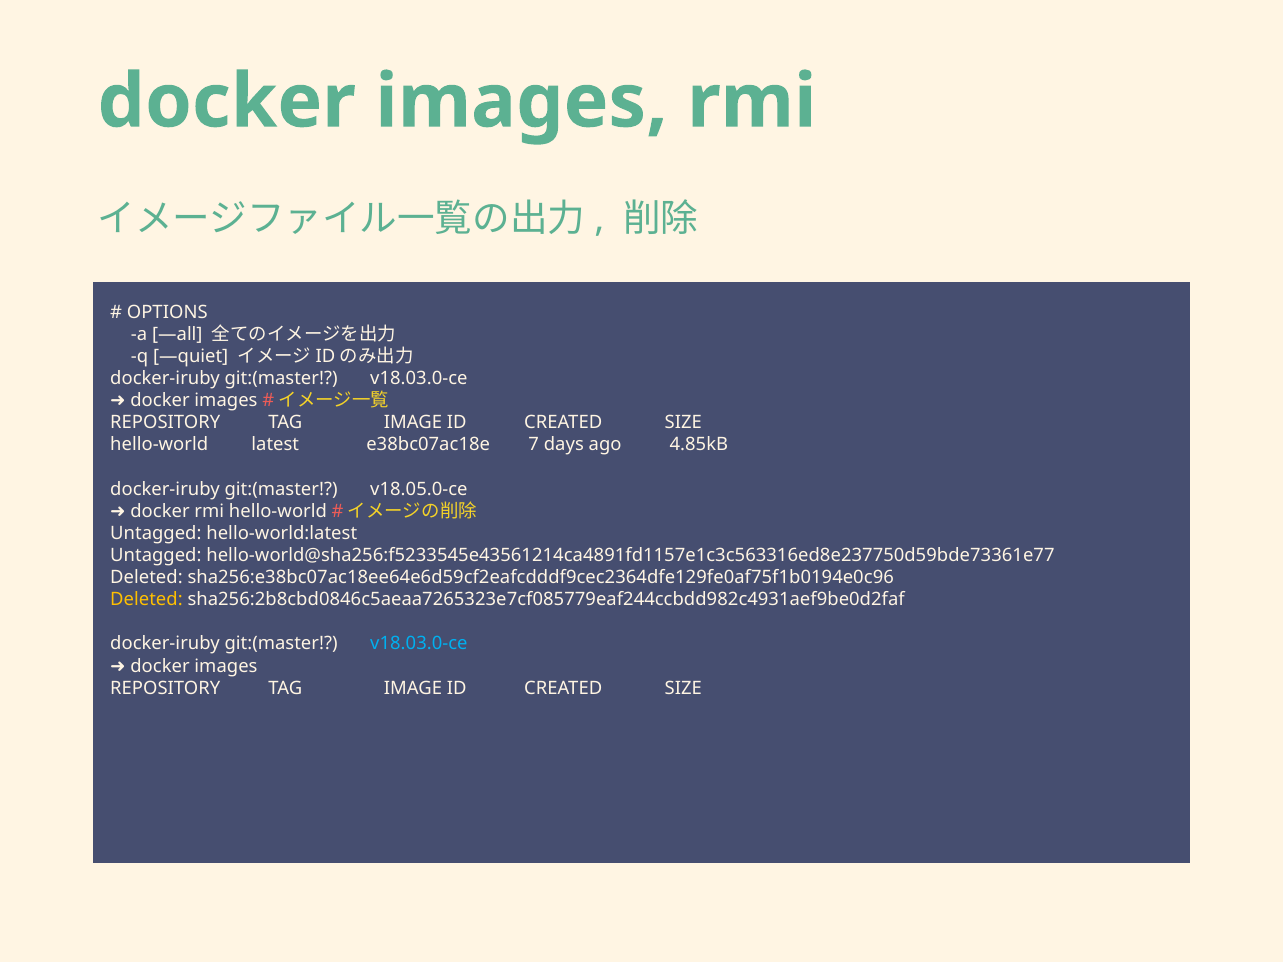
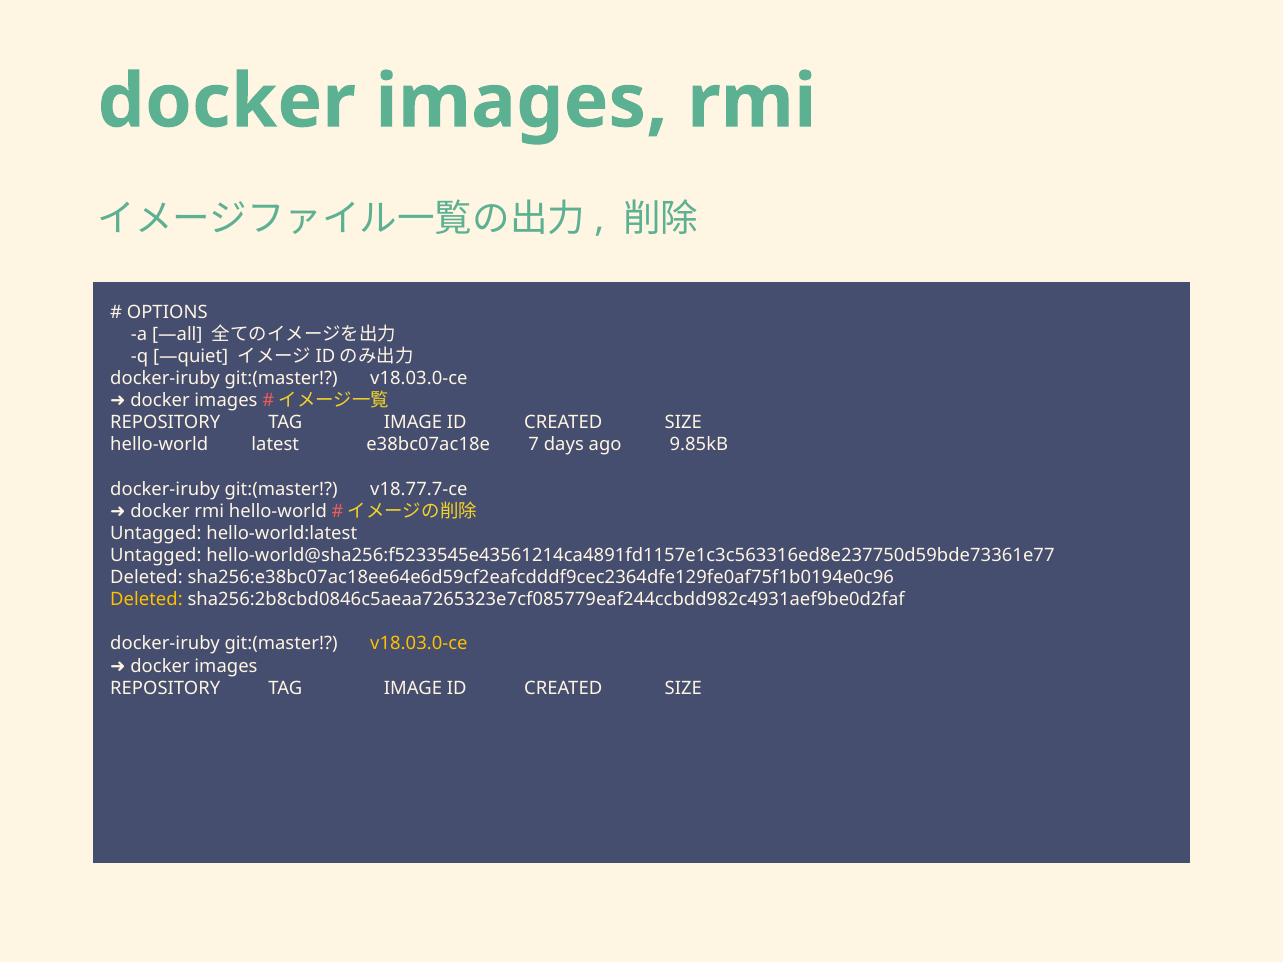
4.85kB: 4.85kB -> 9.85kB (699, 445)
v18.05.0-ce: v18.05.0-ce -> v18.77.7-ce (419, 489)
v18.03.0-ce colour: light blue -> yellow (419, 644)
